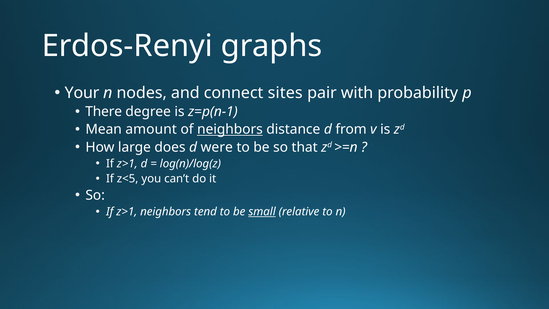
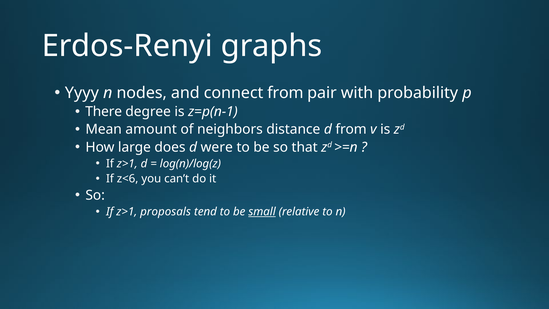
Your: Your -> Yyyy (82, 93)
connect sites: sites -> from (285, 93)
neighbors underline: present -> none (230, 129)
z<5: z<5 -> z<6 (128, 179)
z>1 neighbors: neighbors -> proposals (166, 212)
